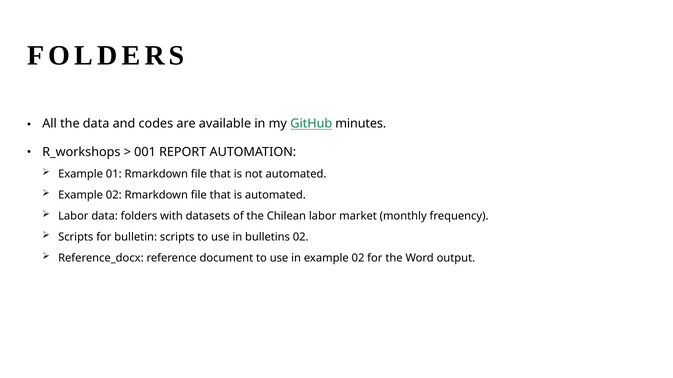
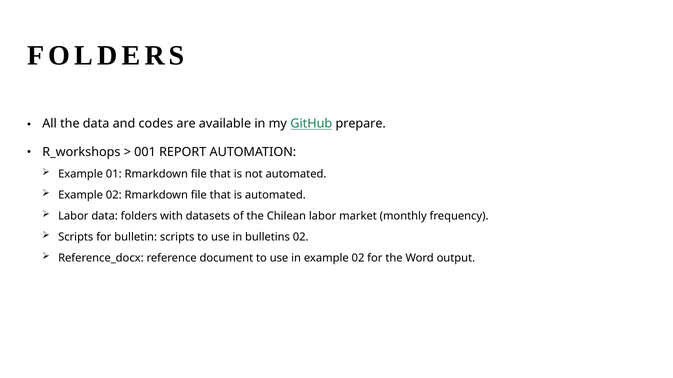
minutes: minutes -> prepare (361, 124)
